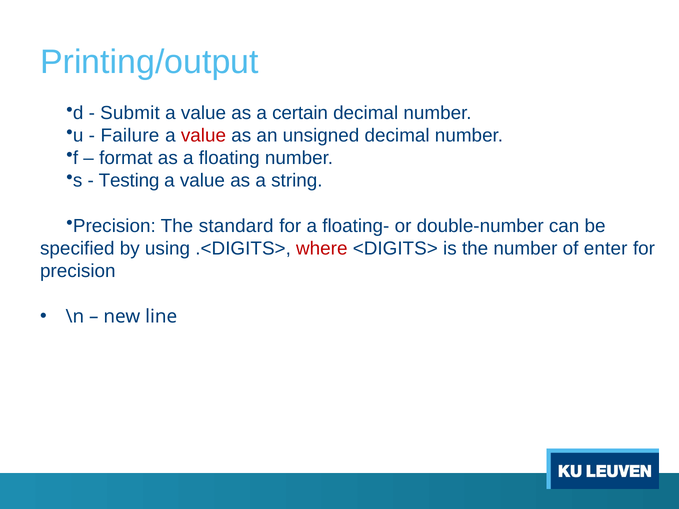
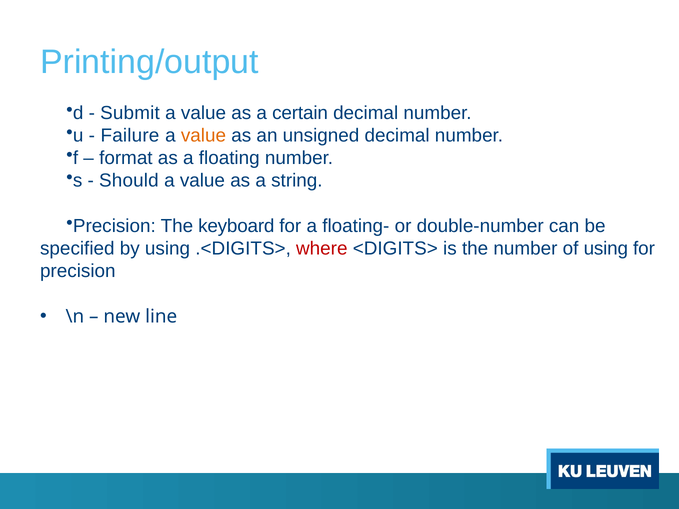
value colour: red -> orange (203, 136)
Testing: Testing -> Should (129, 181)
standard: standard -> keyboard (236, 226)
of enter: enter -> using (606, 249)
